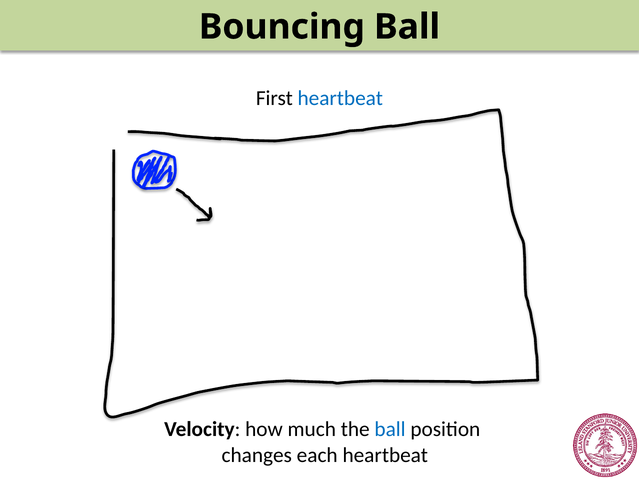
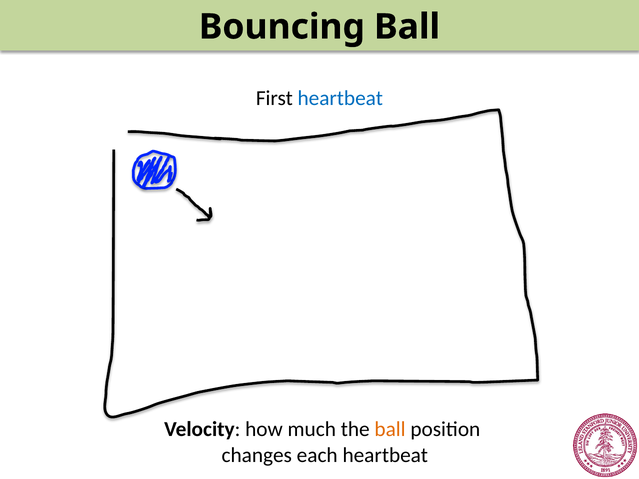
ball colour: blue -> orange (390, 430)
